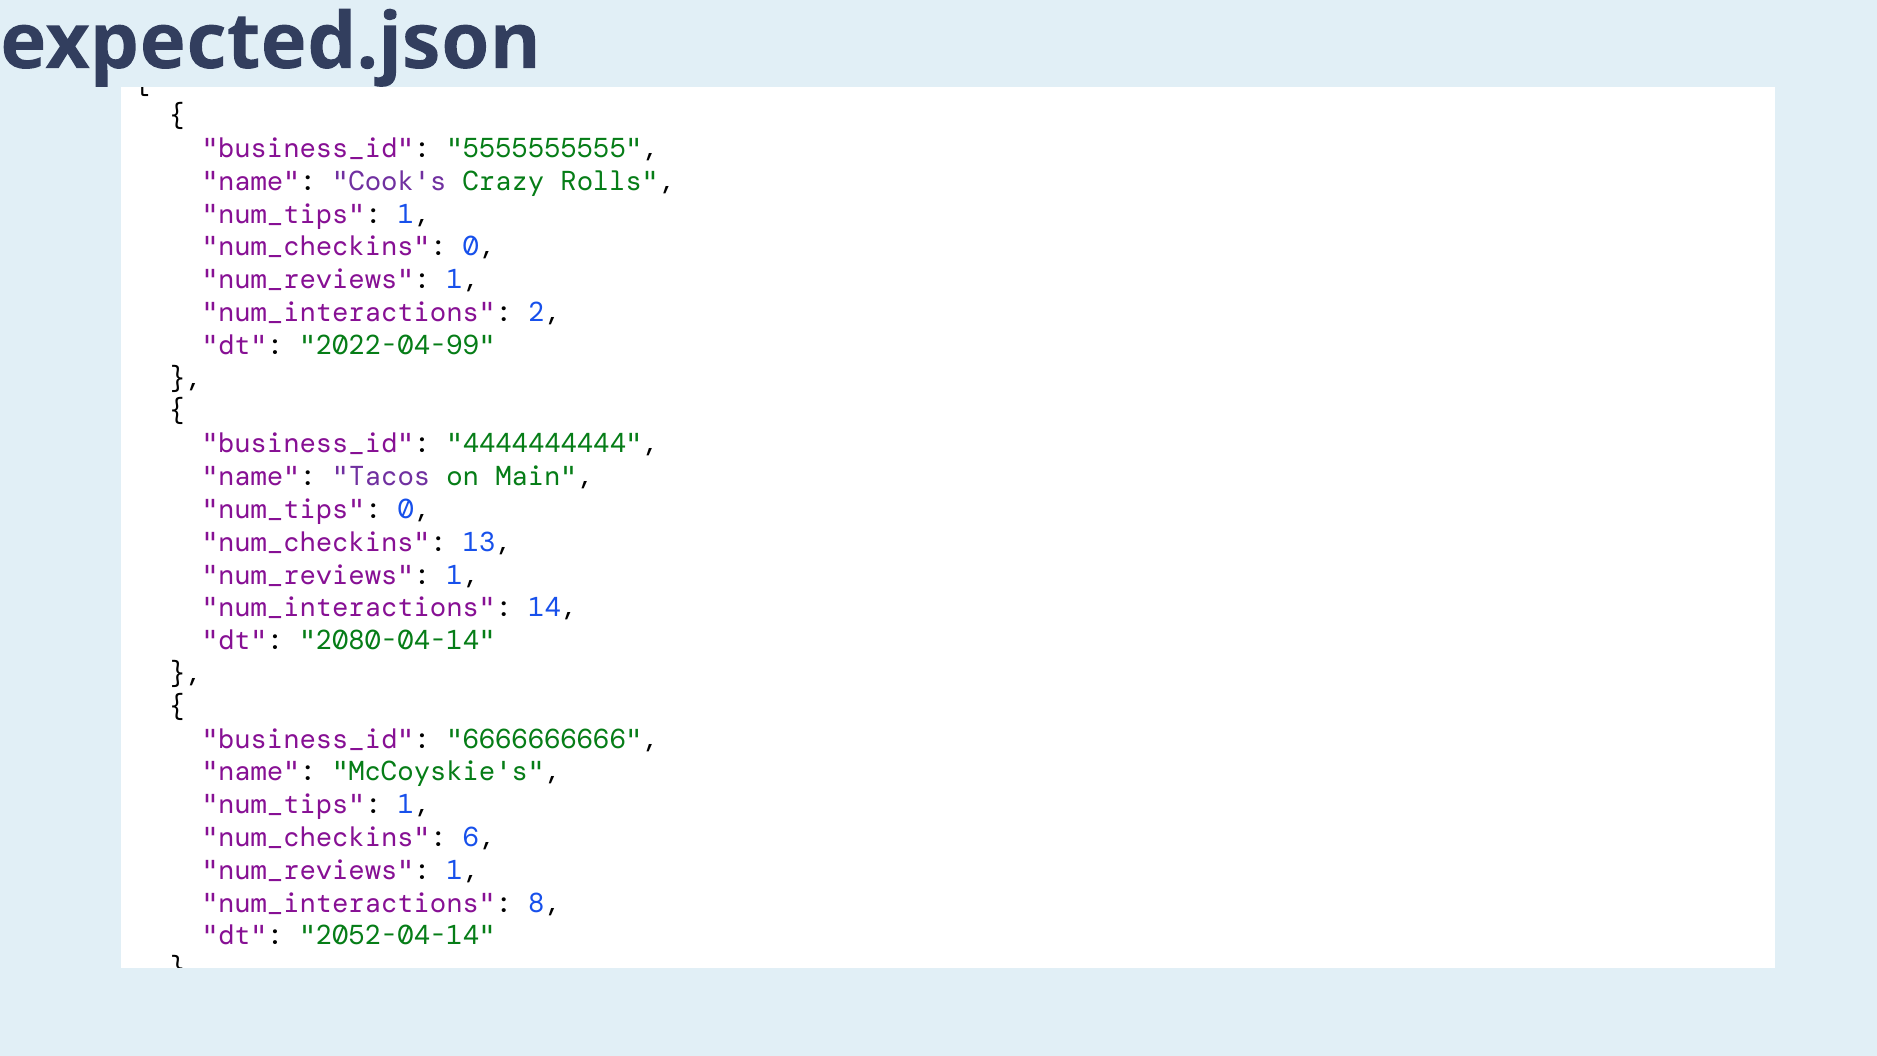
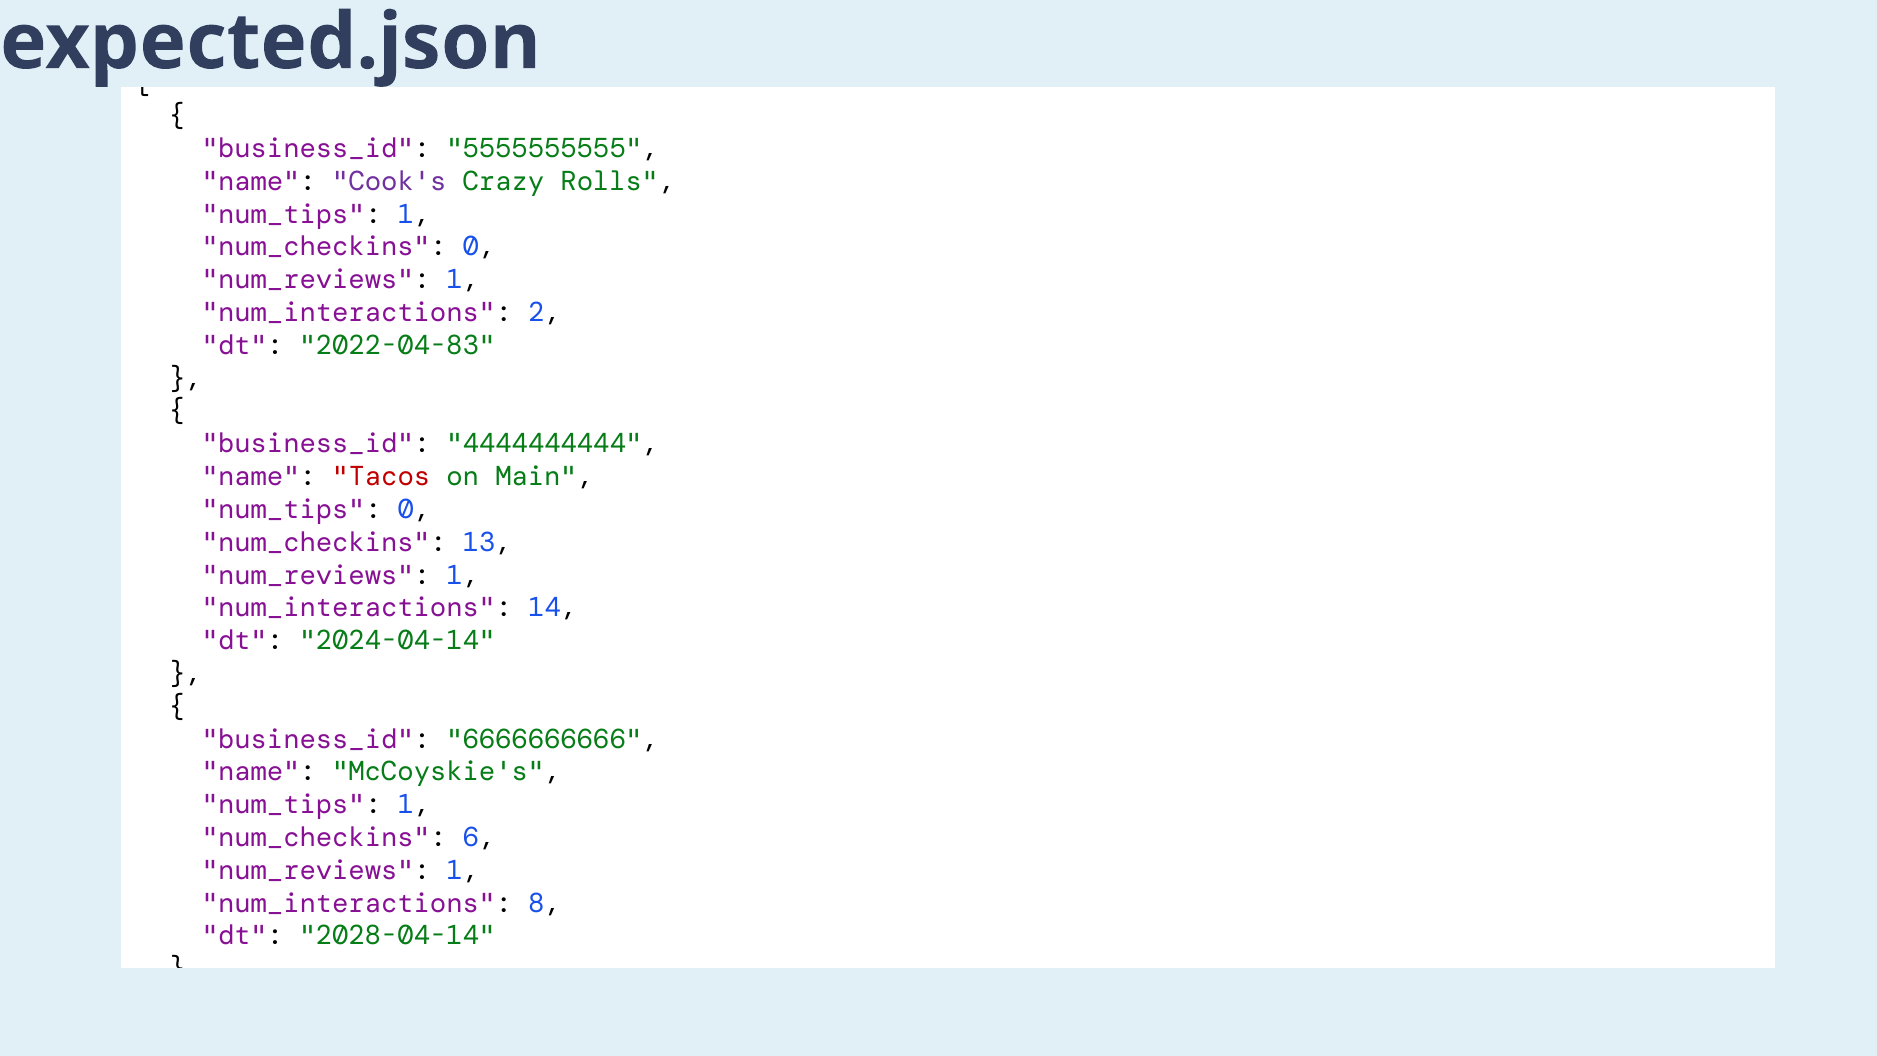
2022-04-99: 2022-04-99 -> 2022-04-83 (397, 345)
Tacos colour: purple -> red (381, 476)
2080-04-14: 2080-04-14 -> 2024-04-14 (397, 641)
2052-04-14: 2052-04-14 -> 2028-04-14 (397, 936)
